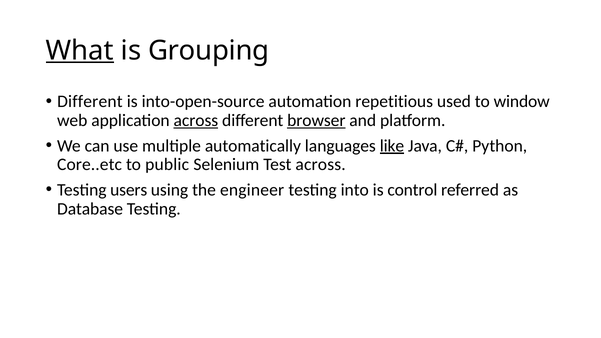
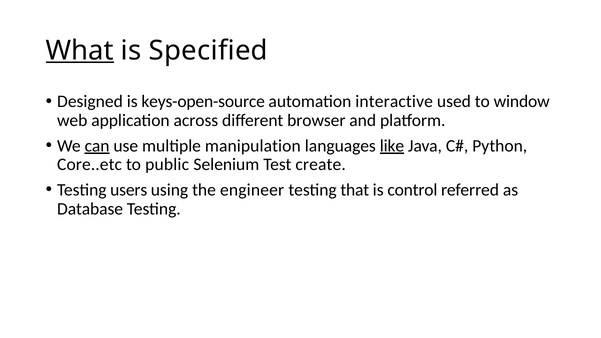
Grouping: Grouping -> Specified (208, 50)
Different: Different -> Designed (90, 102)
into-open-source: into-open-source -> keys-open-source (203, 102)
repetitious: repetitious -> interactive (394, 102)
across underline: present -> none (196, 121)
browser underline: present -> none (316, 121)
can underline: none -> present (97, 146)
automatically: automatically -> manipulation (253, 146)
Test across: across -> create (321, 165)
into: into -> that (355, 190)
